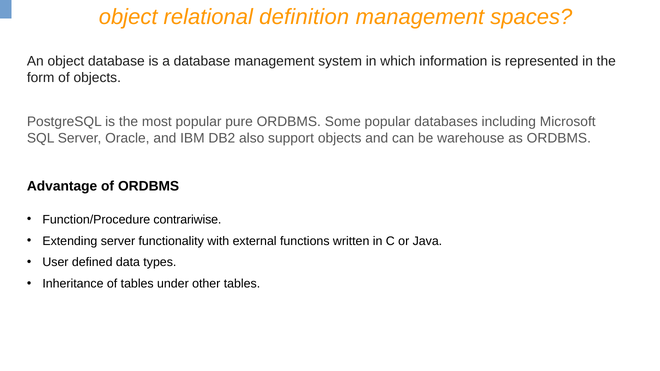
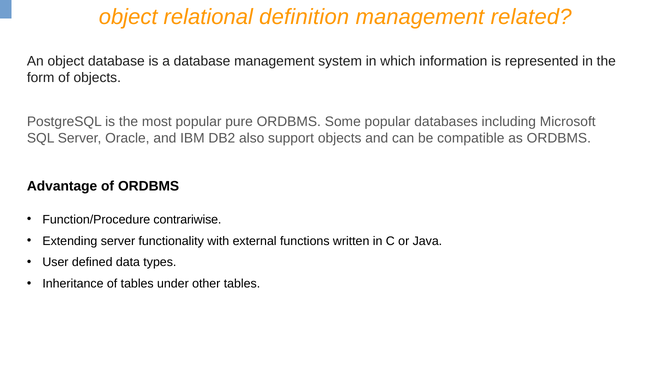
spaces: spaces -> related (531, 17)
warehouse: warehouse -> compatible (471, 138)
